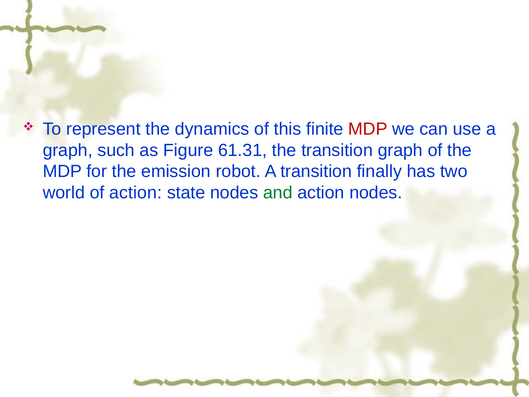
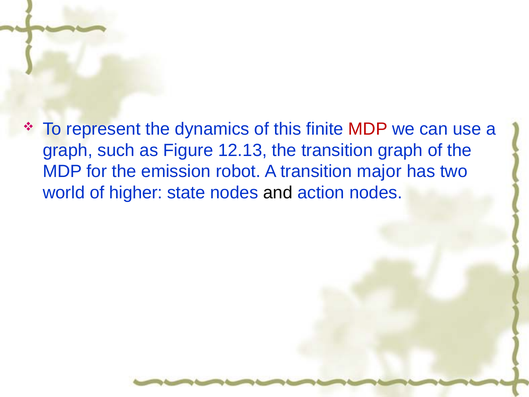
61.31: 61.31 -> 12.13 (243, 150)
finally: finally -> major (379, 171)
of action: action -> higher (136, 193)
and colour: green -> black (278, 193)
